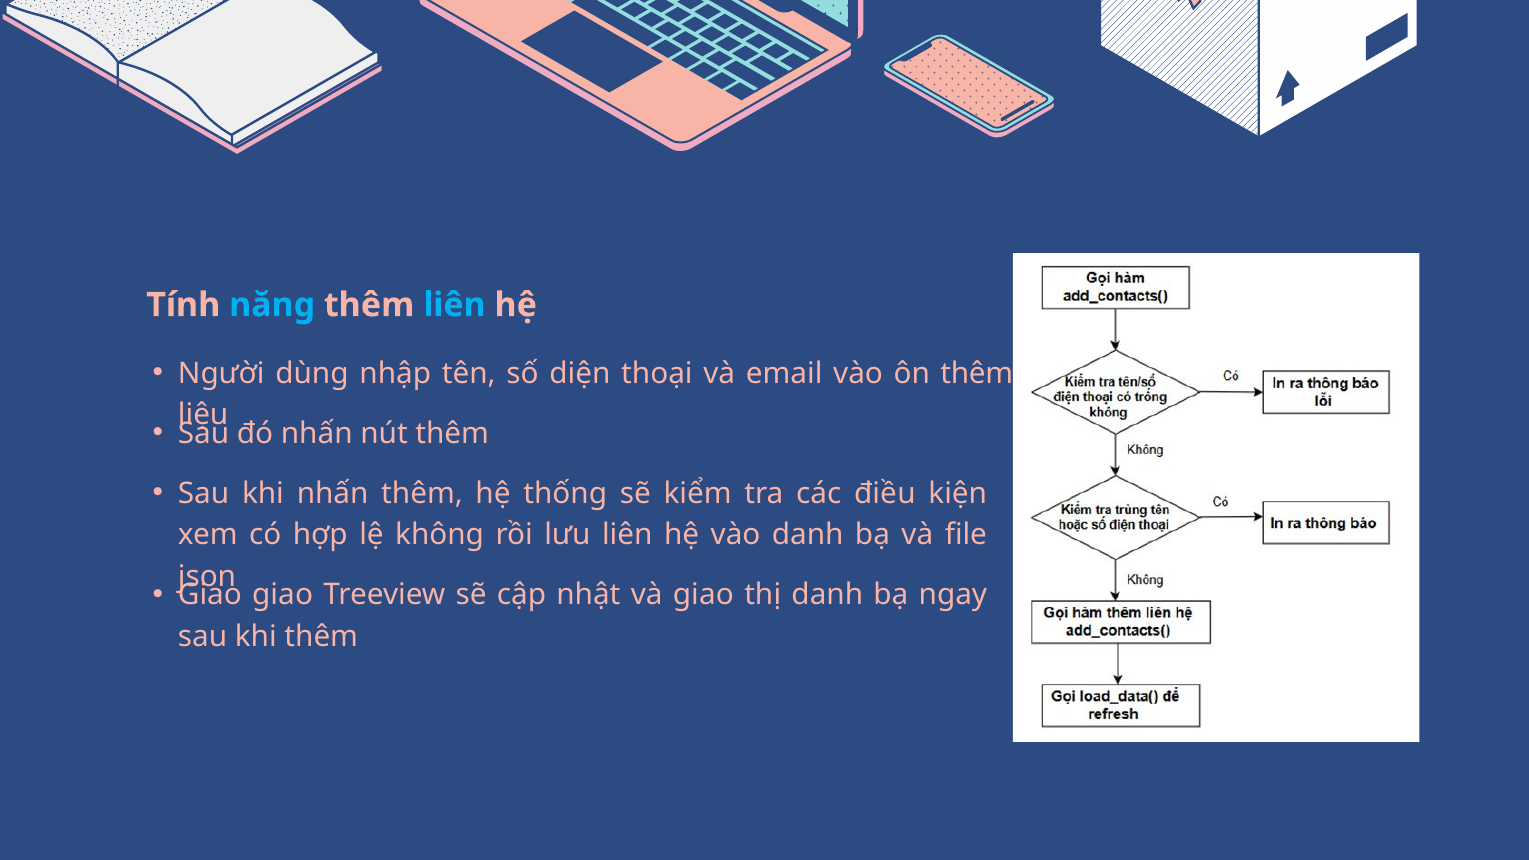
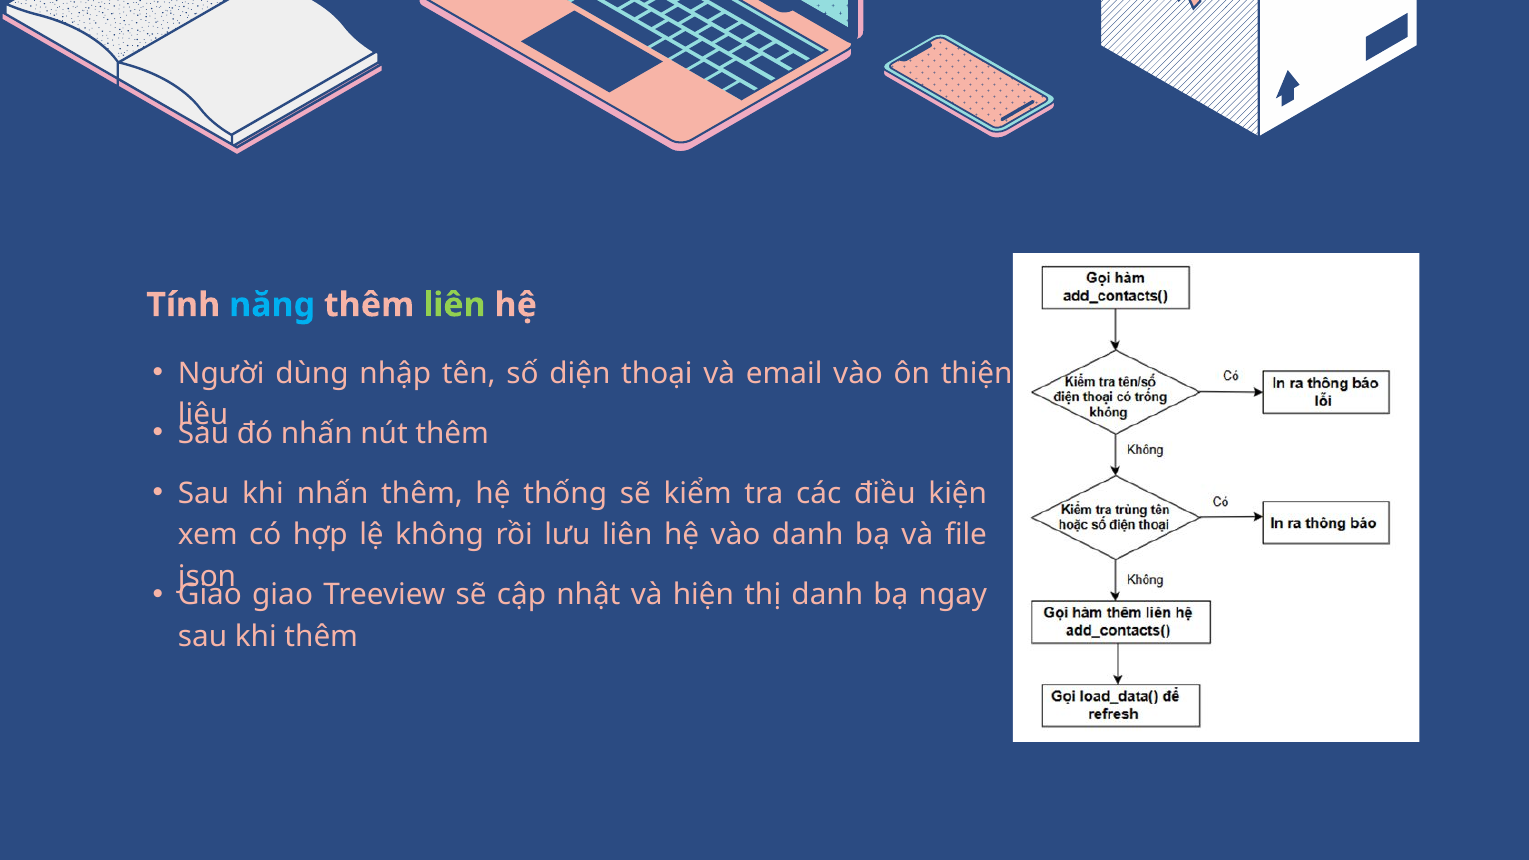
liên colour: light blue -> light green (454, 305)
ôn thêm: thêm -> thiện (977, 373)
và giao: giao -> hiện (703, 595)
